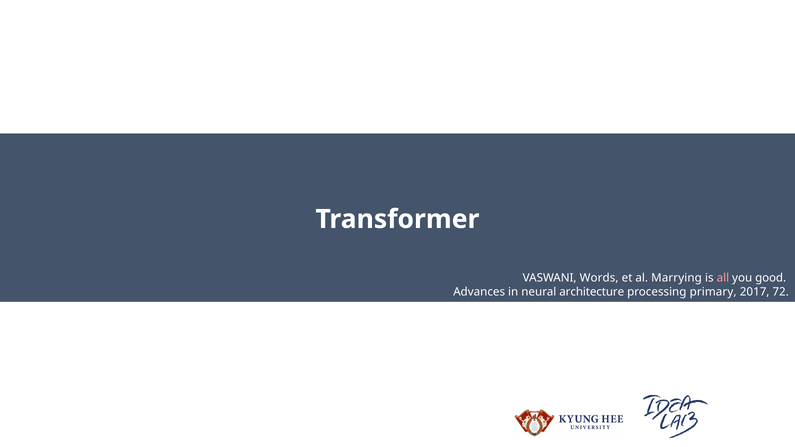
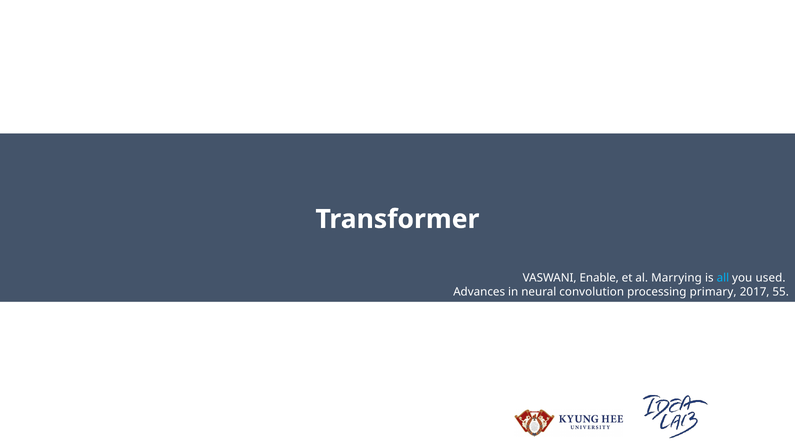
Words: Words -> Enable (599, 278)
all colour: pink -> light blue (723, 278)
good: good -> used (771, 278)
architecture: architecture -> convolution (592, 292)
72: 72 -> 55 (781, 292)
